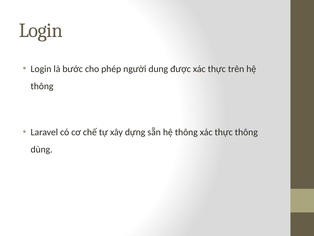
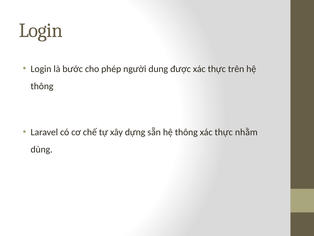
thực thông: thông -> nhằm (246, 132)
